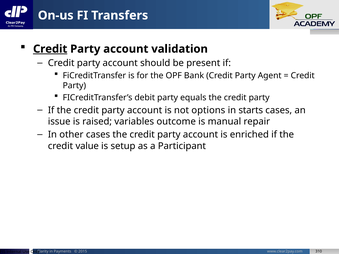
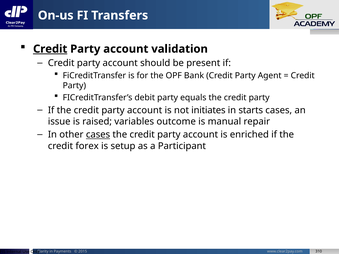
options: options -> initiates (208, 110)
cases underline: none -> present (98, 135)
value: value -> forex (87, 146)
